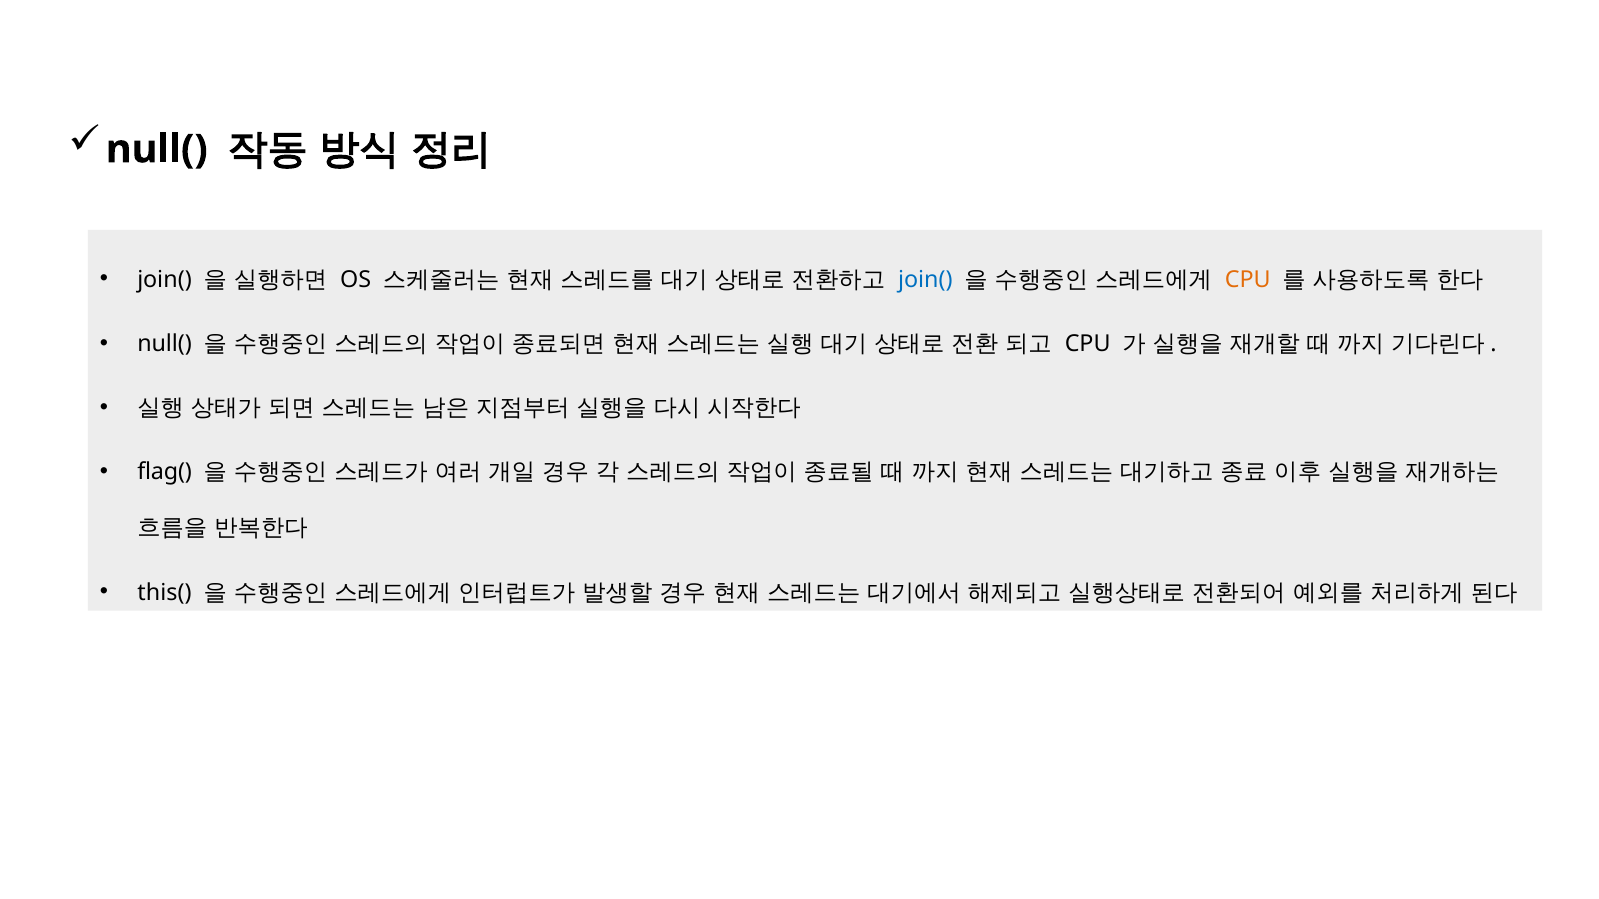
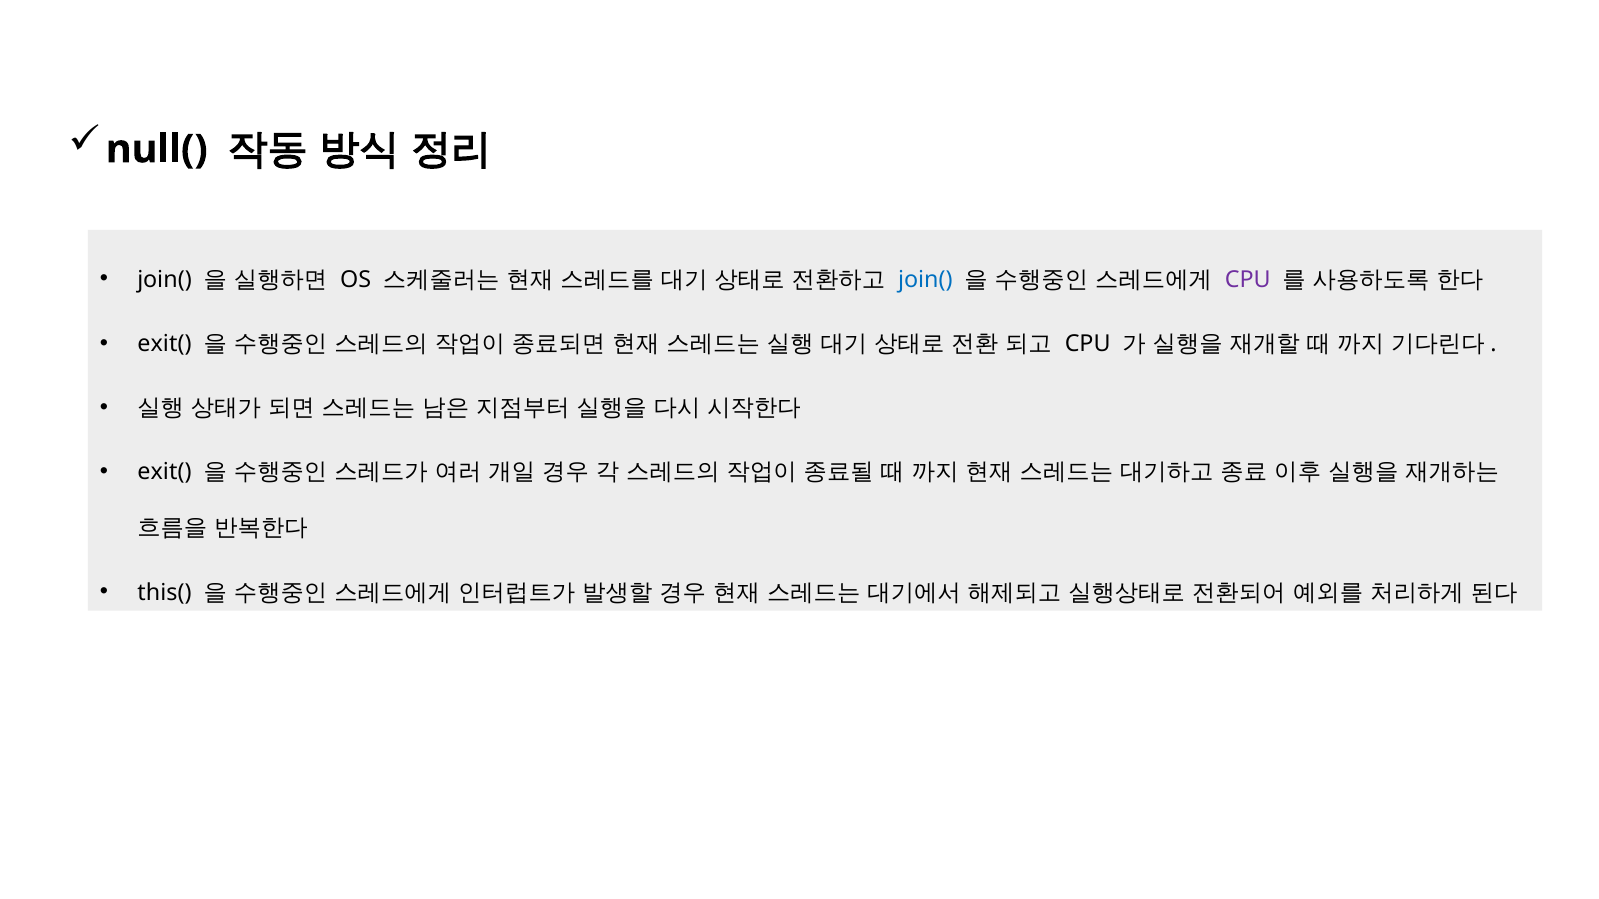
CPU colour: orange -> purple (1248, 280)
null(: null( -> exit( (164, 344)
flag(: flag( -> exit( (164, 472)
